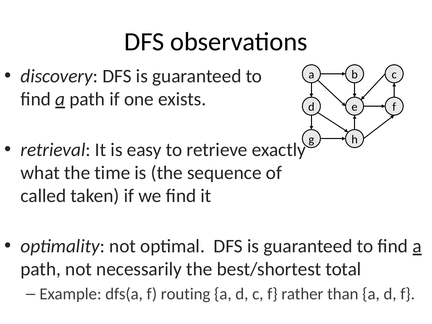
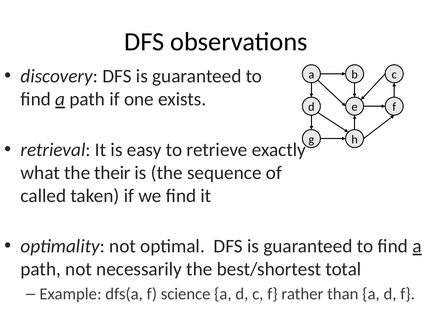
time: time -> their (112, 173)
routing: routing -> science (186, 294)
